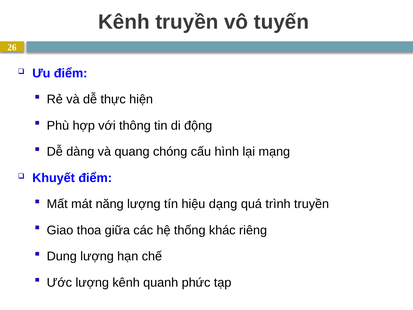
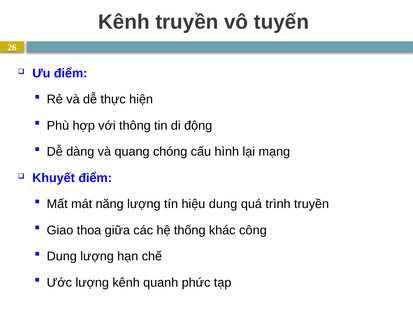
hiệu dạng: dạng -> dung (223, 204)
riêng: riêng -> công (253, 230)
